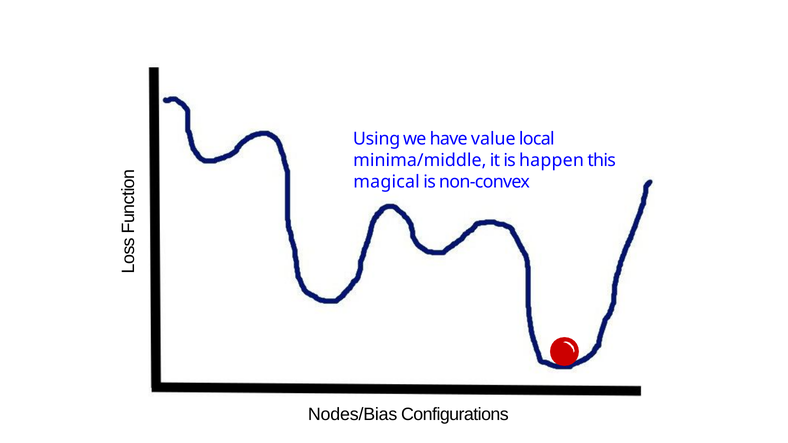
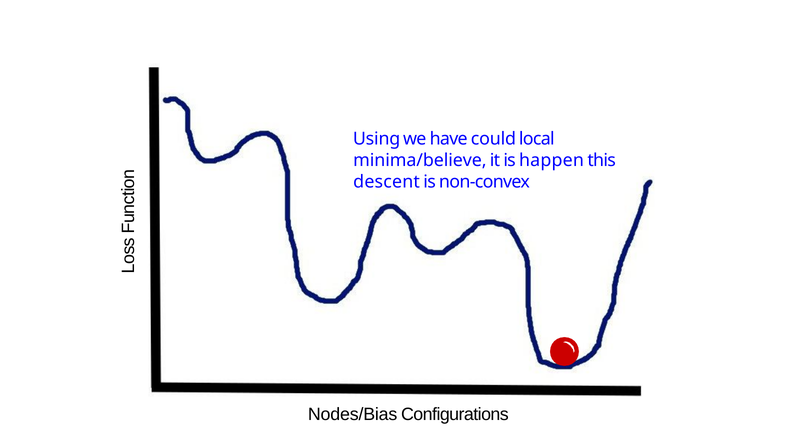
value: value -> could (493, 139)
minima/middle: minima/middle -> minima/believe (420, 160)
magical: magical -> descent (387, 182)
